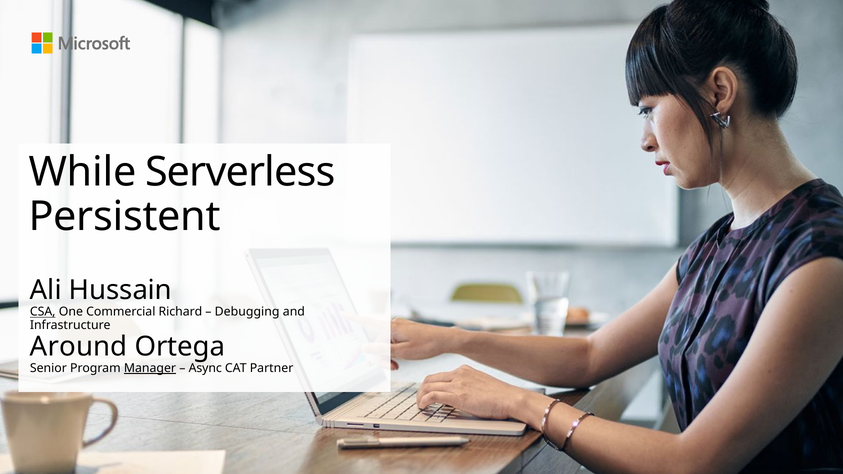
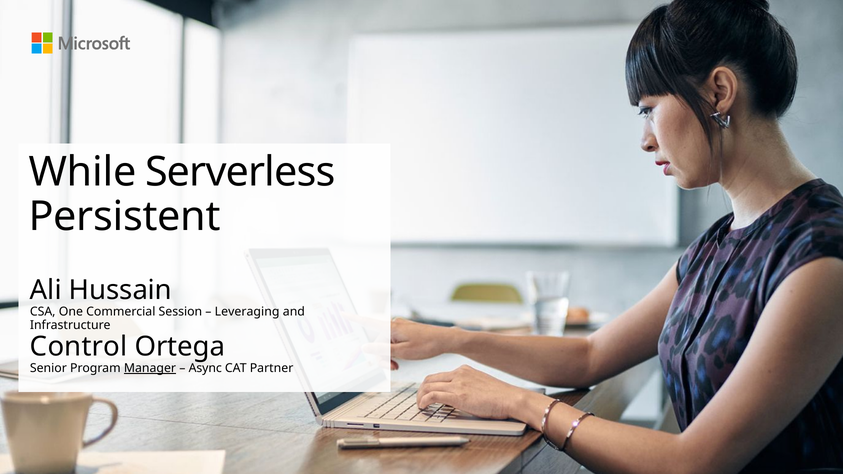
CSA underline: present -> none (43, 312)
Richard: Richard -> Session (180, 312)
Debugging: Debugging -> Leveraging (247, 312)
Around: Around -> Control (79, 347)
